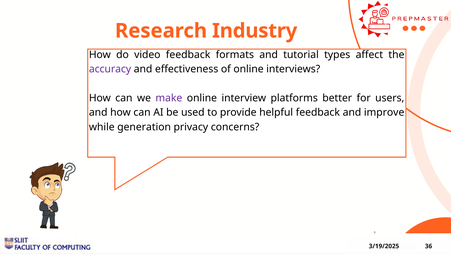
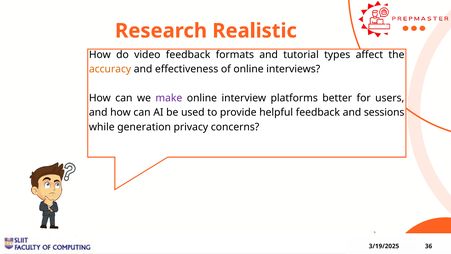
Industry: Industry -> Realistic (255, 31)
accuracy colour: purple -> orange (110, 69)
improve: improve -> sessions (384, 112)
